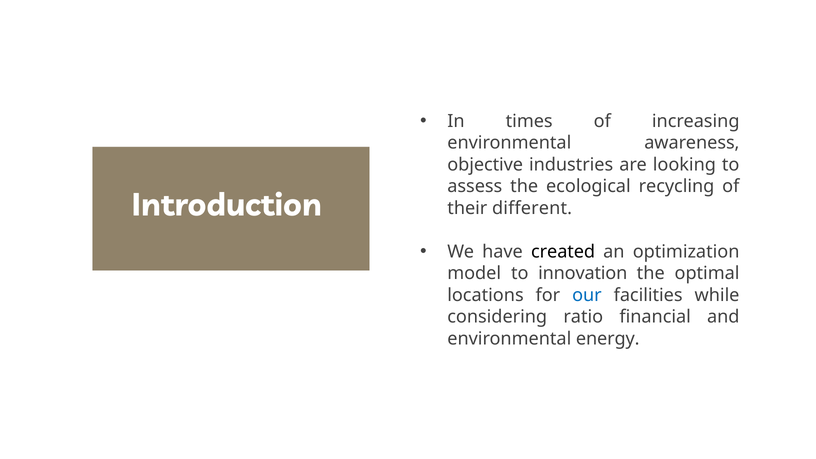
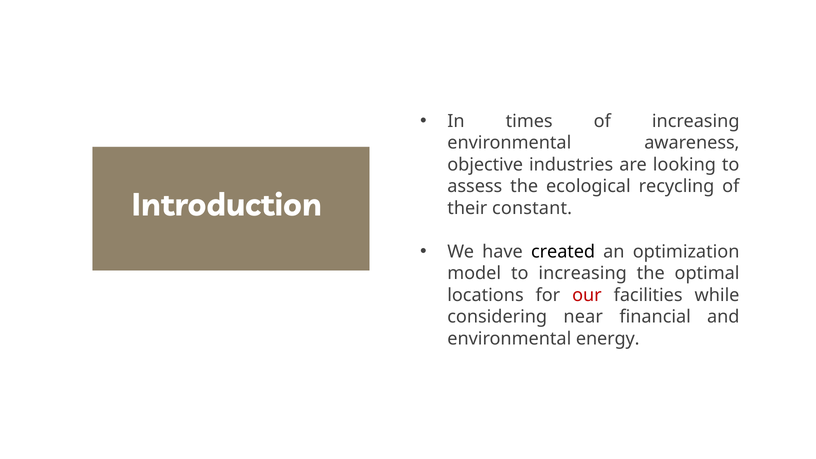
different: different -> constant (532, 208)
to innovation: innovation -> increasing (583, 273)
our colour: blue -> red (587, 295)
ratio: ratio -> near (583, 317)
